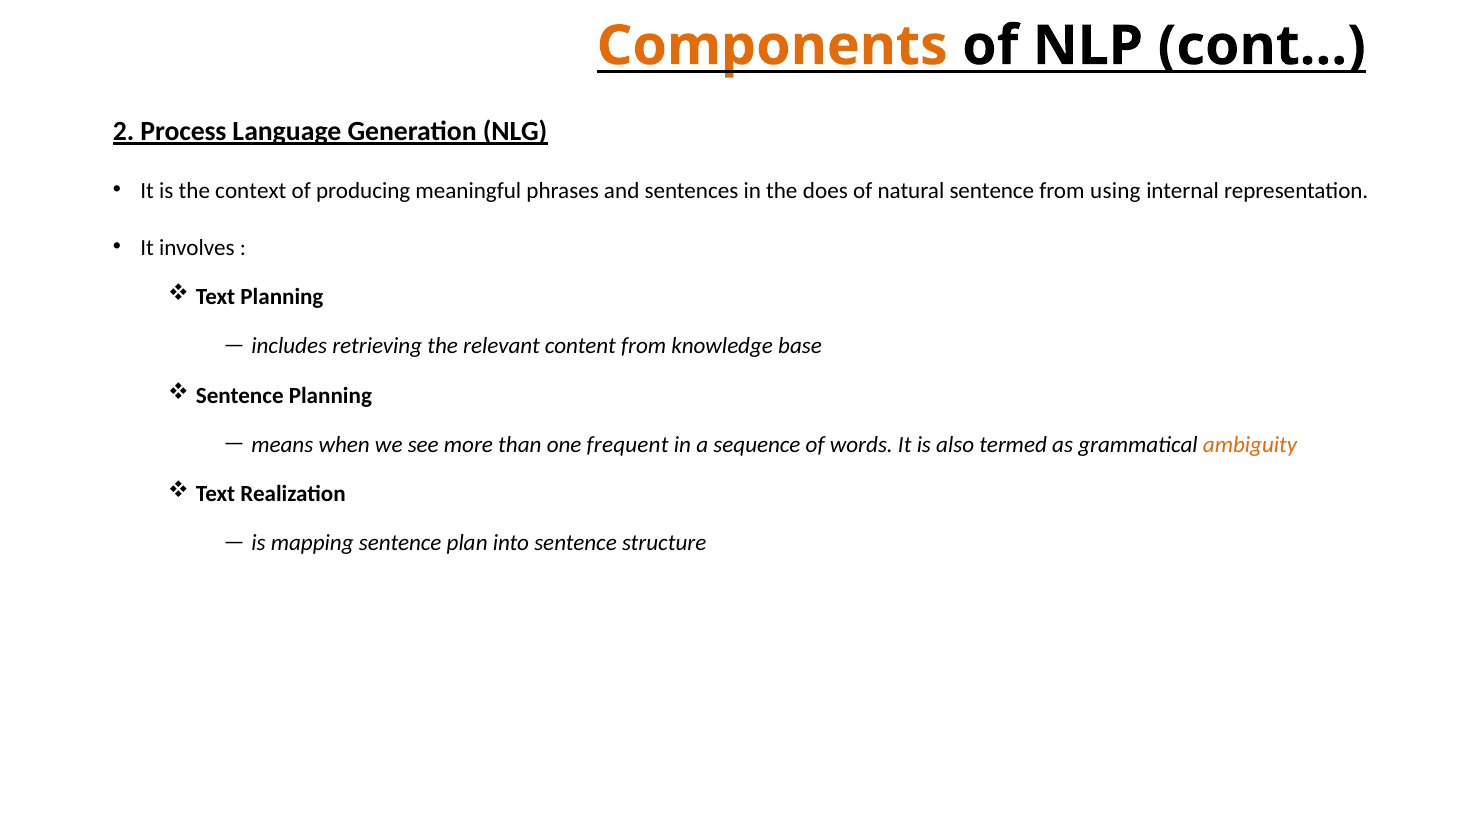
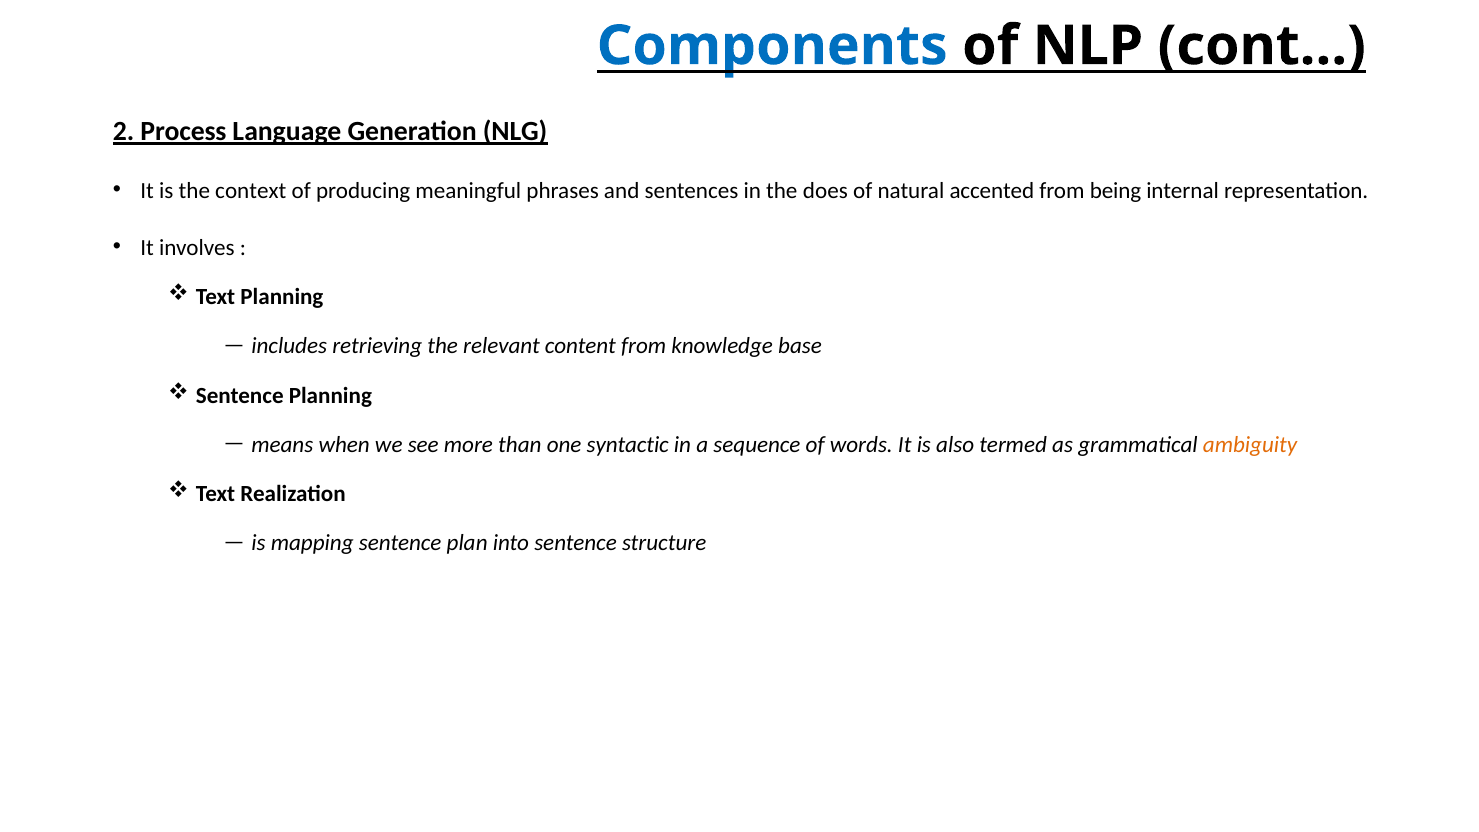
Components colour: orange -> blue (772, 46)
natural sentence: sentence -> accented (992, 191)
using: using -> being (1116, 191)
frequent: frequent -> syntactic (628, 445)
